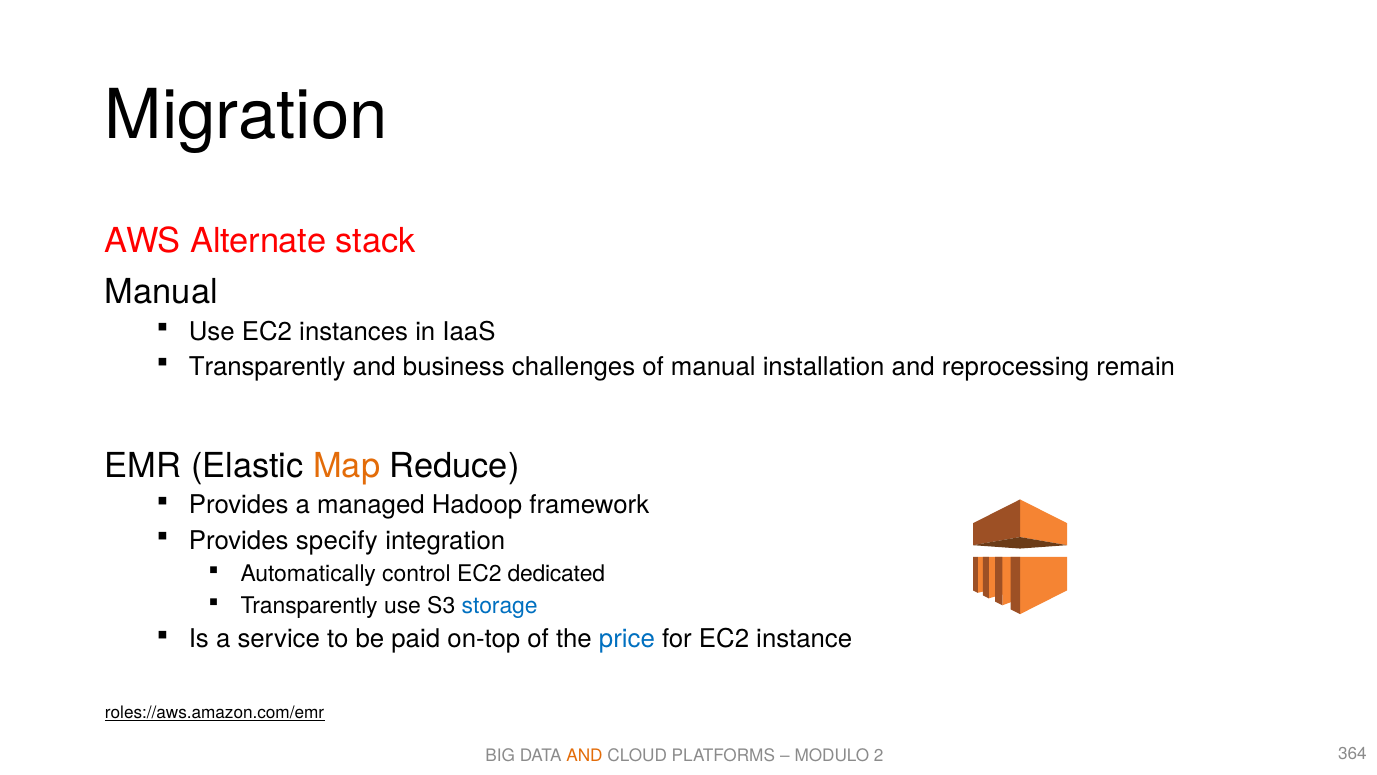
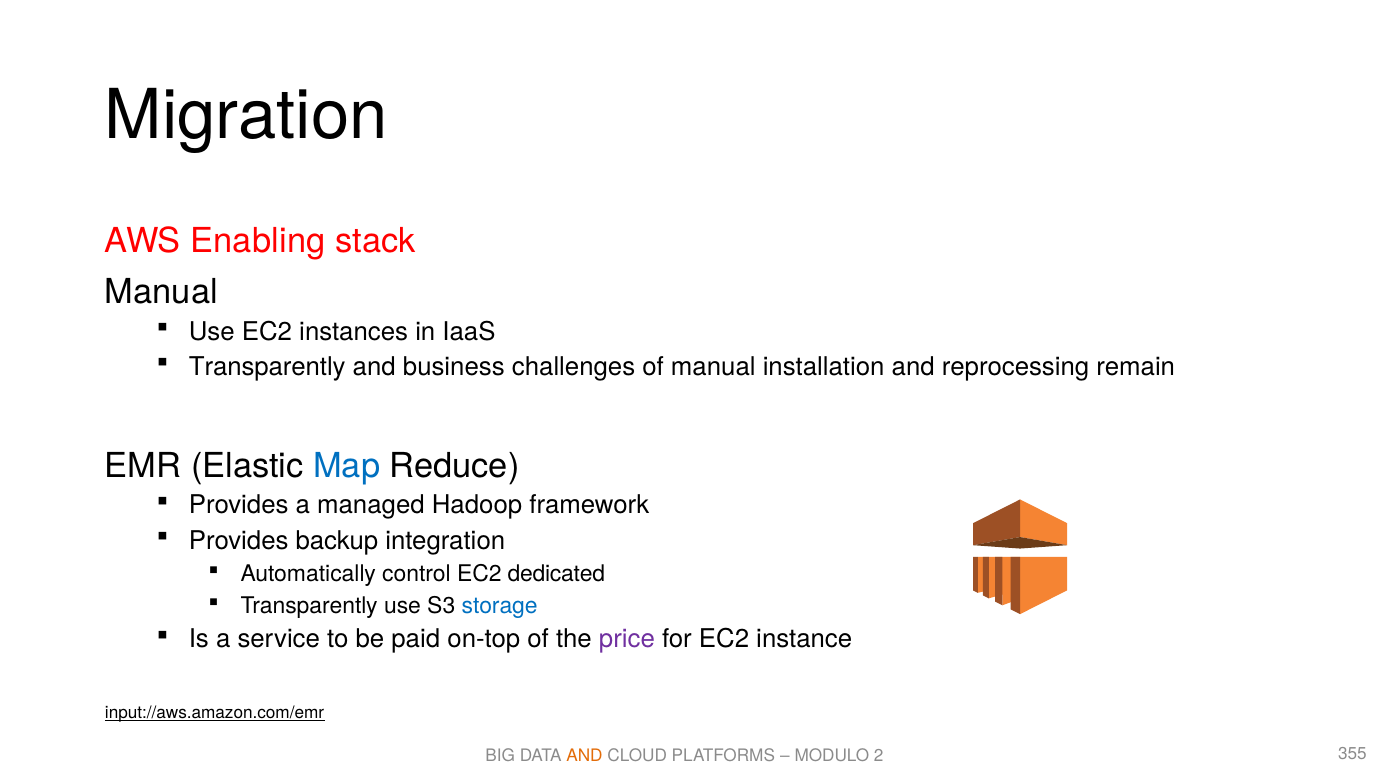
Alternate: Alternate -> Enabling (258, 241)
Map colour: orange -> blue (347, 465)
specify: specify -> backup (337, 540)
price colour: blue -> purple (627, 639)
roles://aws.amazon.com/emr: roles://aws.amazon.com/emr -> input://aws.amazon.com/emr (215, 712)
364: 364 -> 355 (1352, 753)
